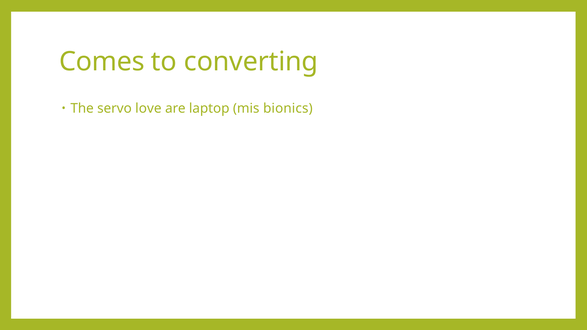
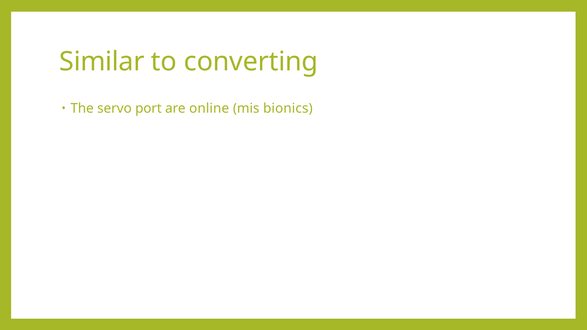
Comes: Comes -> Similar (102, 62)
love: love -> port (148, 108)
laptop: laptop -> online (209, 108)
